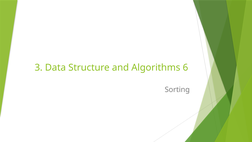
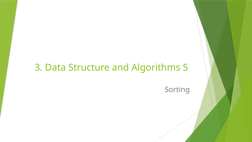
6: 6 -> 5 (185, 67)
